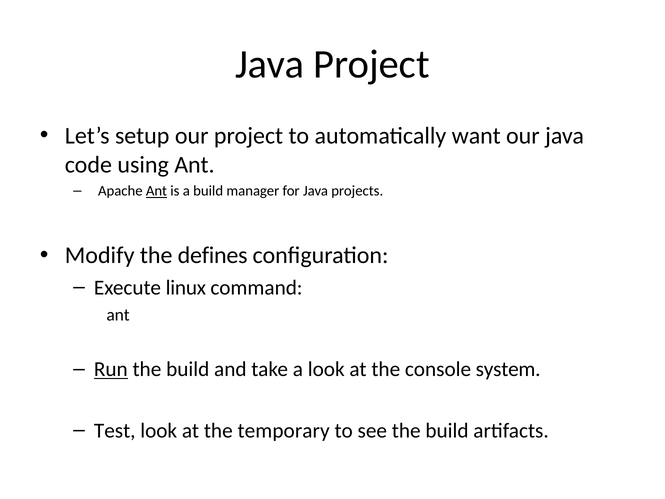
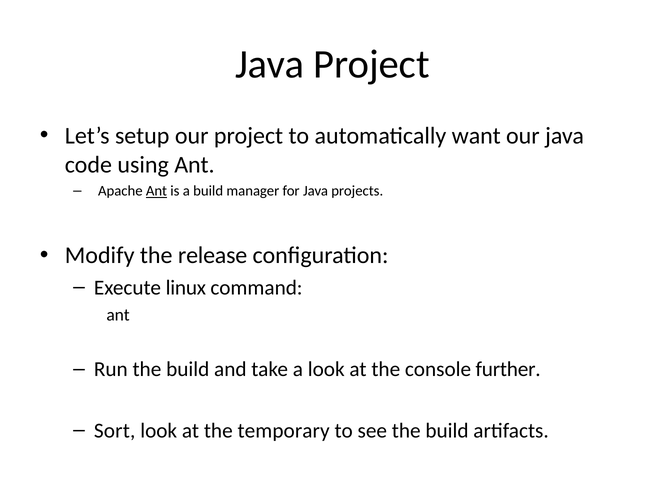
defines: defines -> release (213, 255)
Run underline: present -> none (111, 369)
system: system -> further (508, 369)
Test: Test -> Sort (115, 430)
